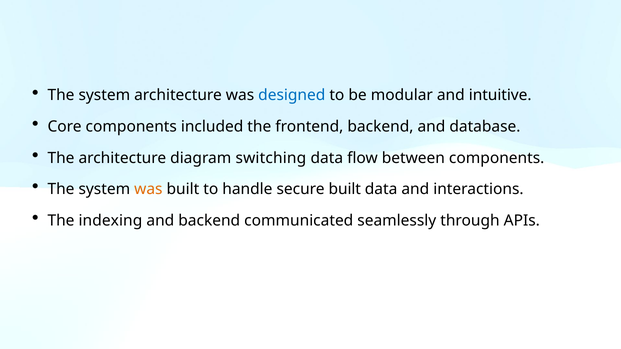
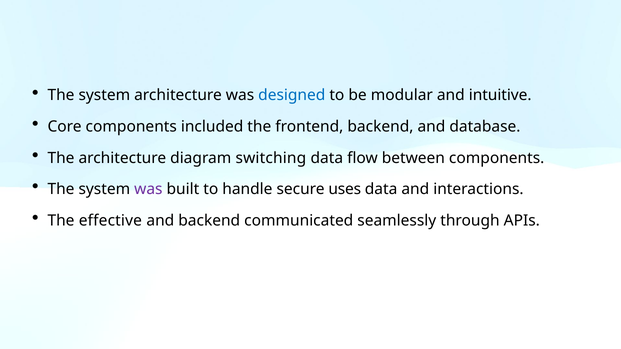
was colour: orange -> purple (148, 189)
secure built: built -> uses (345, 189)
indexing: indexing -> effective (110, 221)
